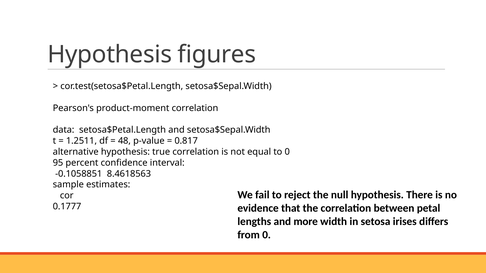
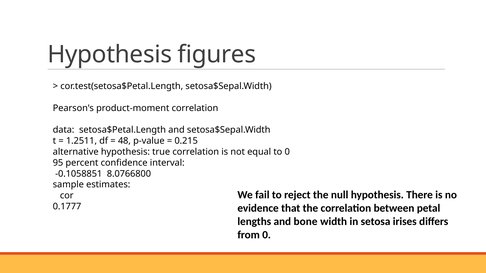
0.817: 0.817 -> 0.215 (186, 141)
8.4618563: 8.4618563 -> 8.0766800 (129, 174)
more: more -> bone (306, 222)
